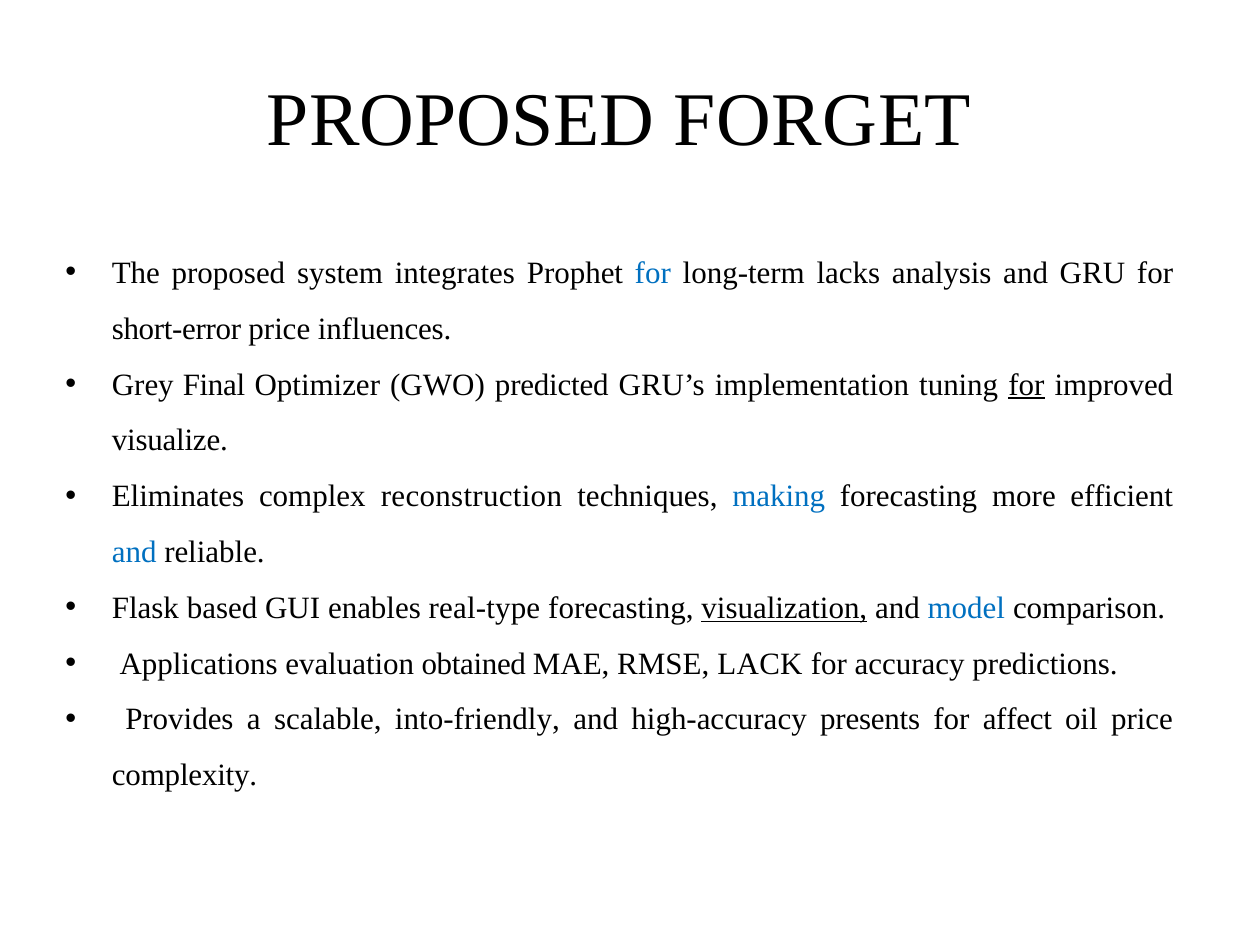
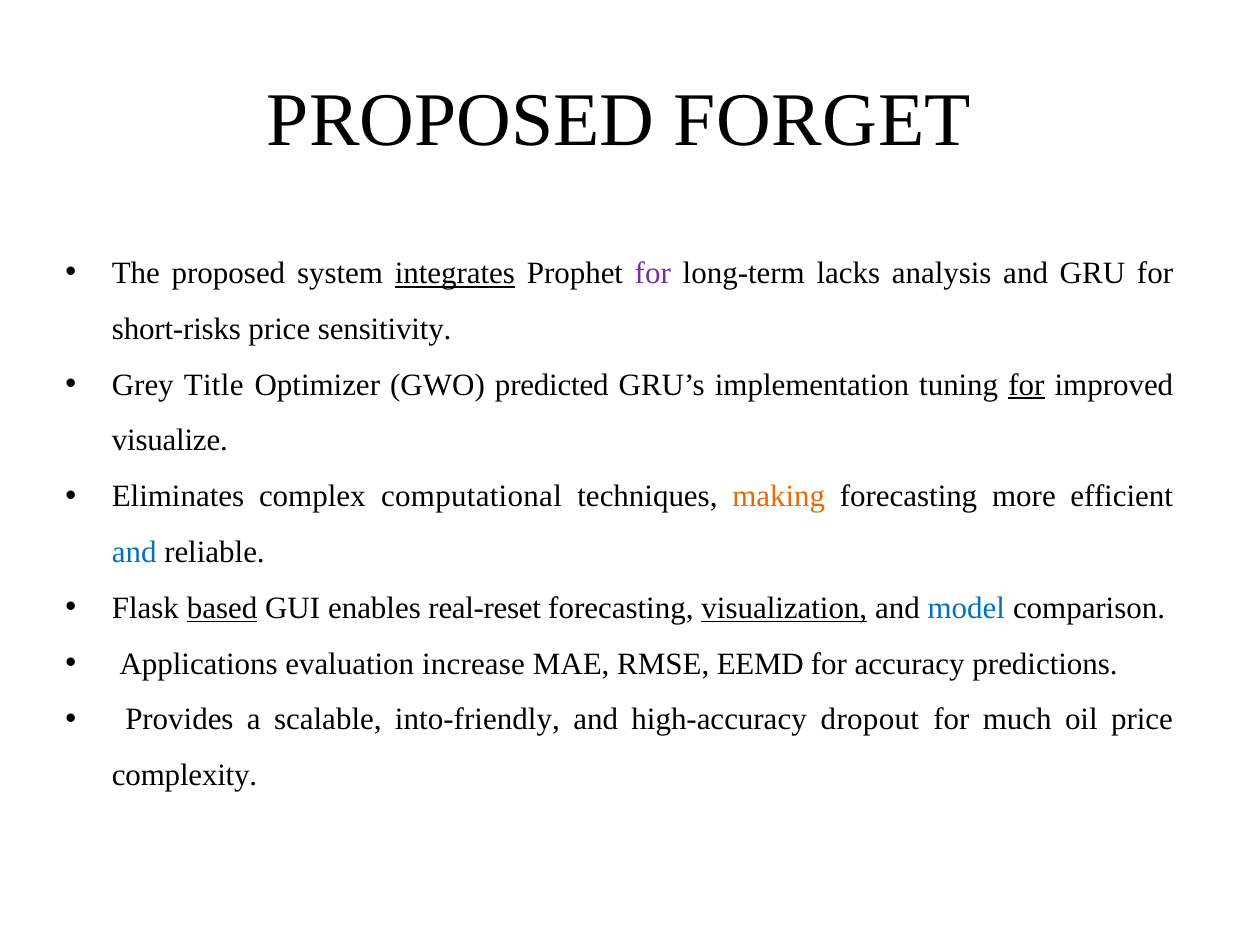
integrates underline: none -> present (455, 273)
for colour: blue -> purple (653, 273)
short-error: short-error -> short-risks (176, 329)
influences: influences -> sensitivity (385, 329)
Final: Final -> Title (214, 385)
reconstruction: reconstruction -> computational (471, 497)
making colour: blue -> orange (779, 497)
based underline: none -> present (222, 608)
real-type: real-type -> real-reset (485, 608)
obtained: obtained -> increase (473, 664)
LACK: LACK -> EEMD (760, 664)
presents: presents -> dropout (870, 720)
affect: affect -> much (1017, 720)
